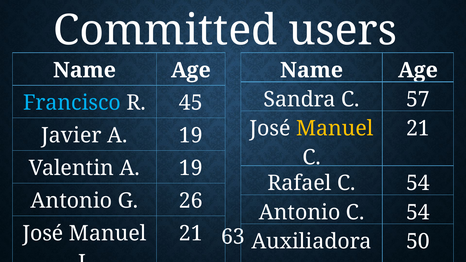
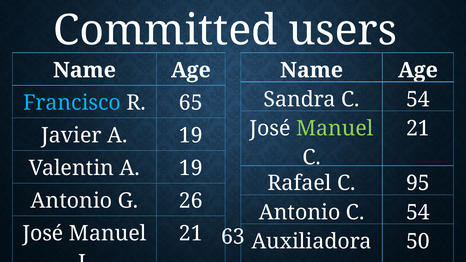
Sandra C 57: 57 -> 54 (418, 99)
45: 45 -> 65 (191, 103)
Manuel colour: yellow -> light green (335, 129)
Rafael C 54: 54 -> 95 (418, 183)
